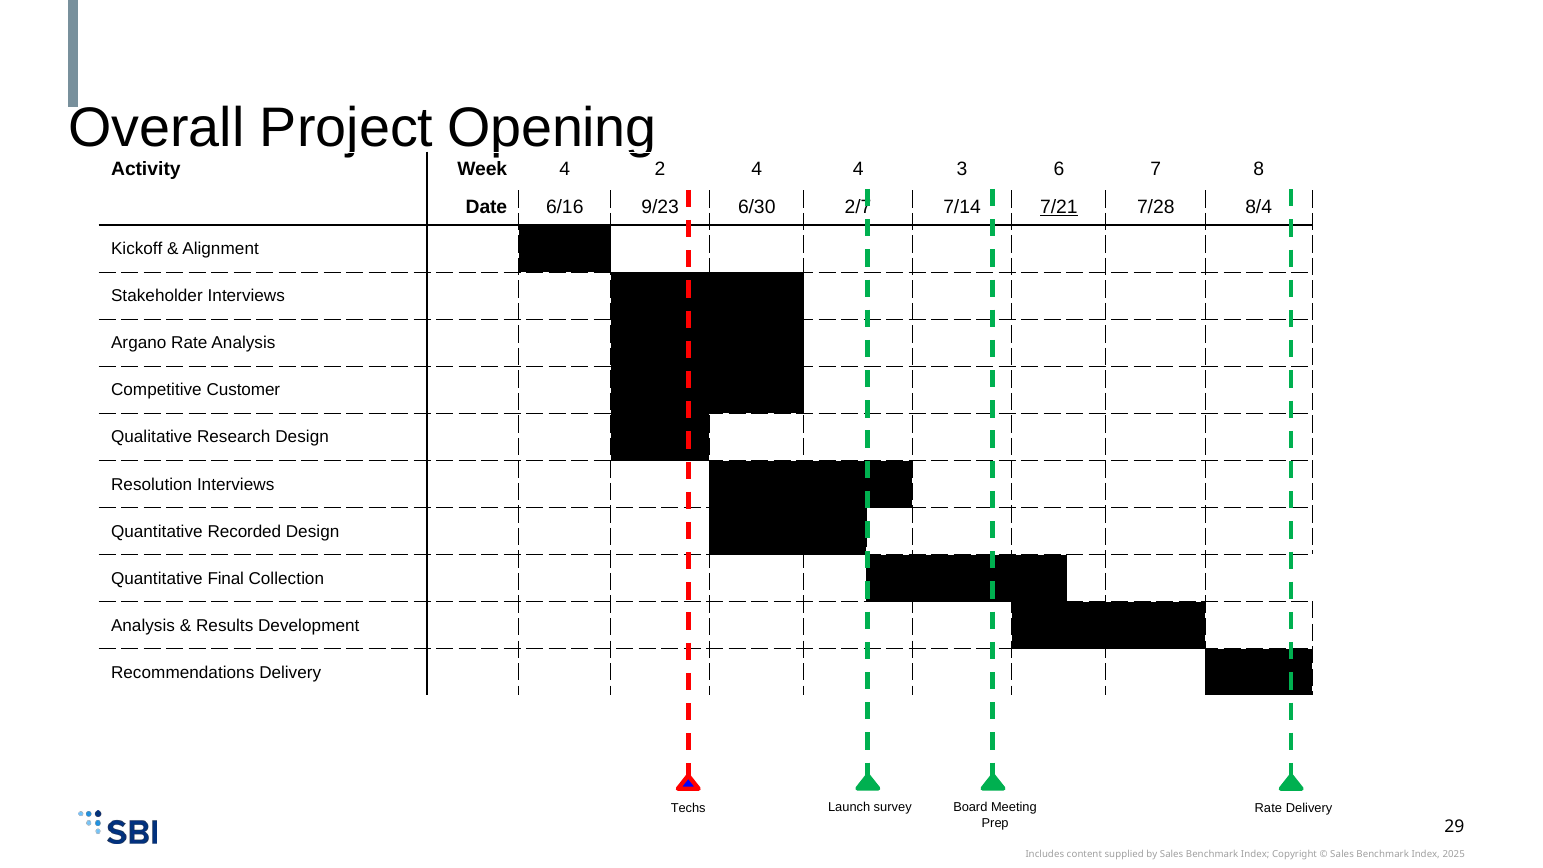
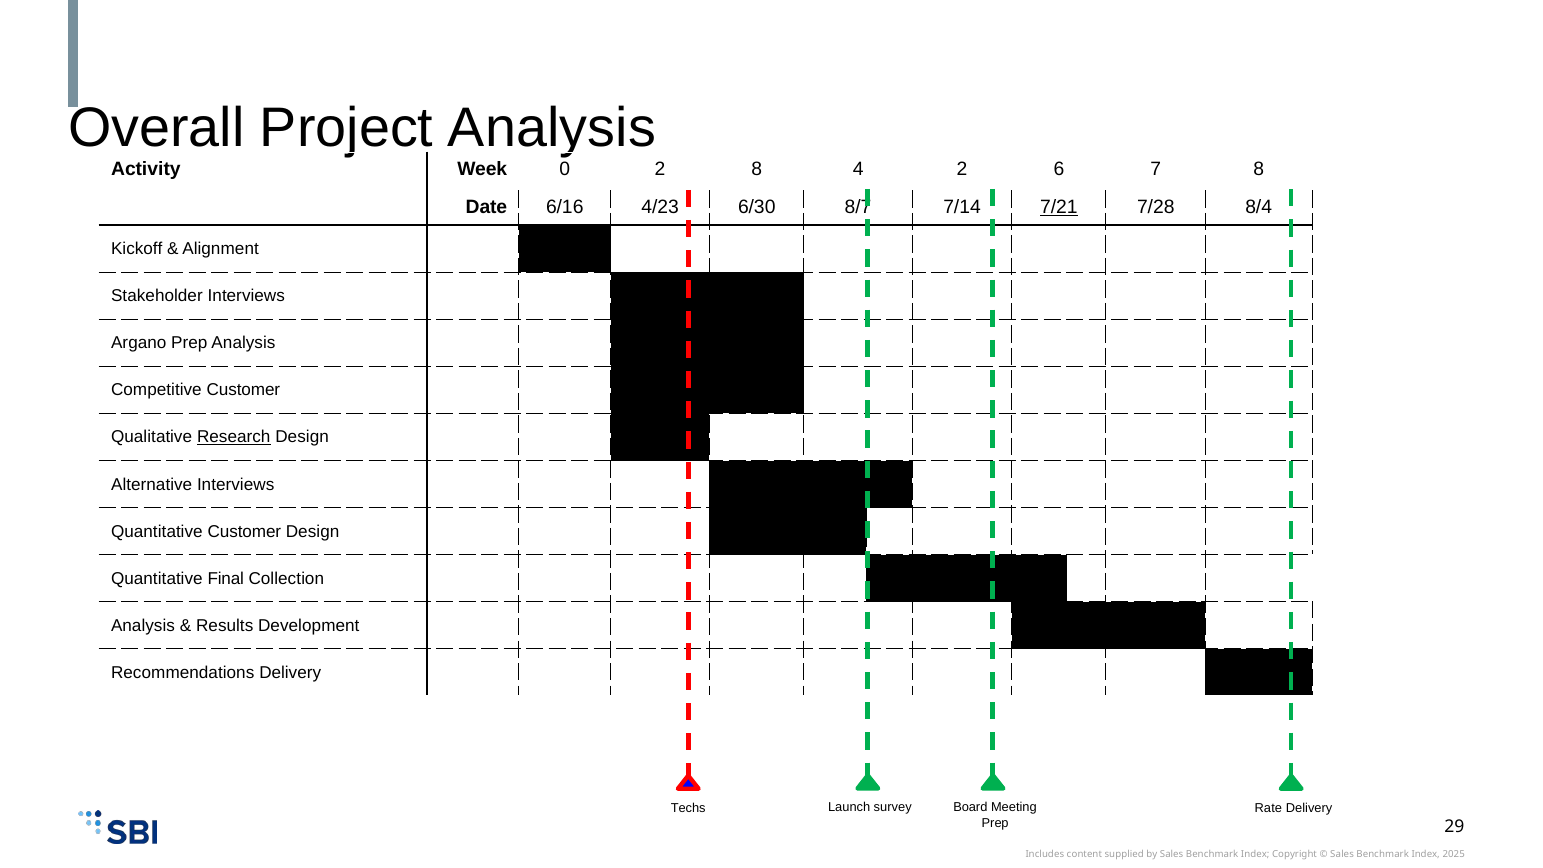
Project Opening: Opening -> Analysis (552, 128)
Week 4: 4 -> 0 (565, 169)
2 4: 4 -> 8 (757, 169)
4 3: 3 -> 2 (962, 169)
9/23: 9/23 -> 4/23 (660, 207)
2/7: 2/7 -> 8/7 (858, 207)
Argano Rate: Rate -> Prep (189, 343)
Research underline: none -> present (234, 437)
Resolution: Resolution -> Alternative (152, 484)
Quantitative Recorded: Recorded -> Customer (244, 531)
